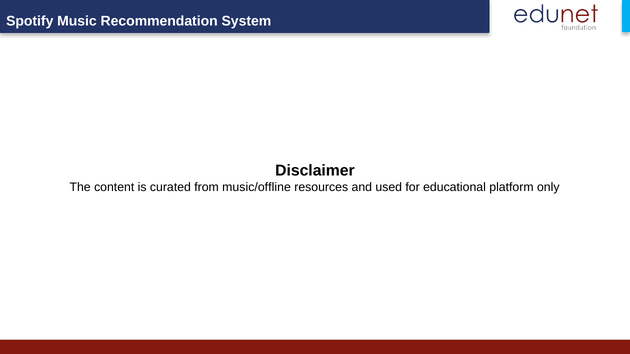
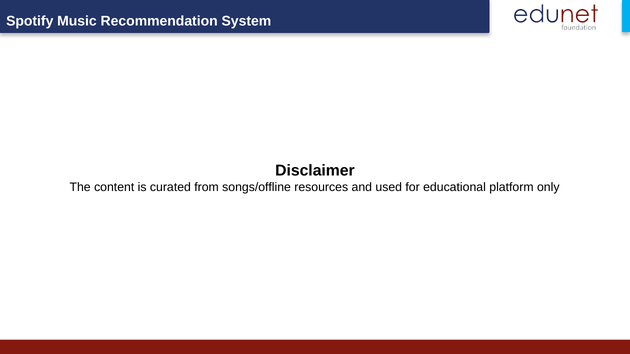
music/offline: music/offline -> songs/offline (257, 187)
